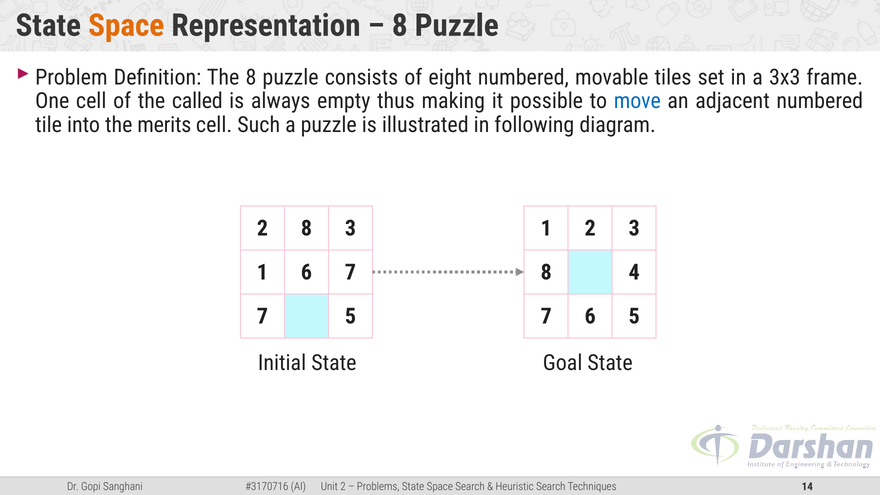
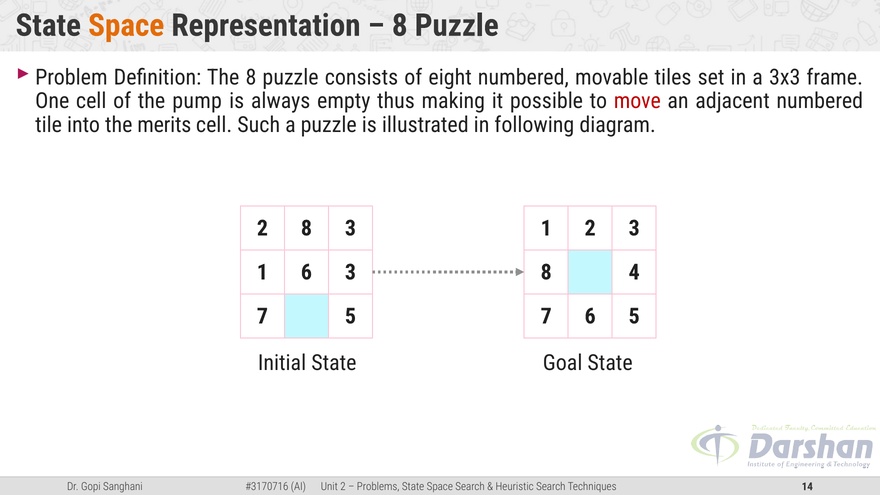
called: called -> pump (197, 101)
move colour: blue -> red (637, 101)
6 7: 7 -> 3 (350, 272)
